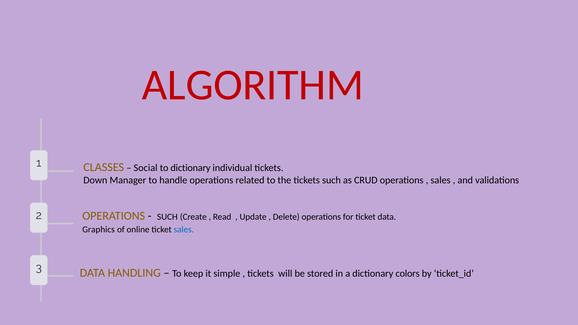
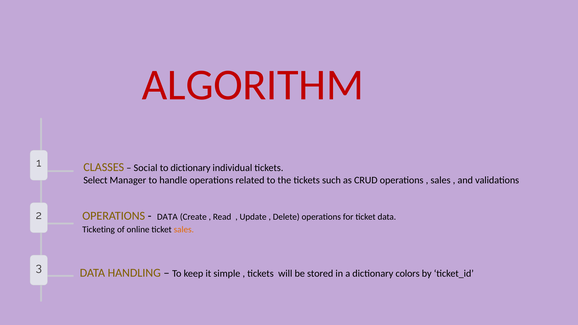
Down: Down -> Select (95, 180)
SUCH: SUCH -> DATA (167, 217)
Graphics: Graphics -> Ticketing (99, 229)
sales colour: blue -> orange (184, 229)
